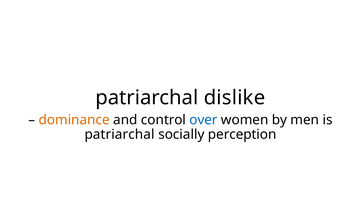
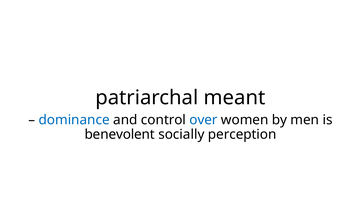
dislike: dislike -> meant (235, 98)
dominance colour: orange -> blue (74, 120)
patriarchal: patriarchal -> benevolent (120, 134)
